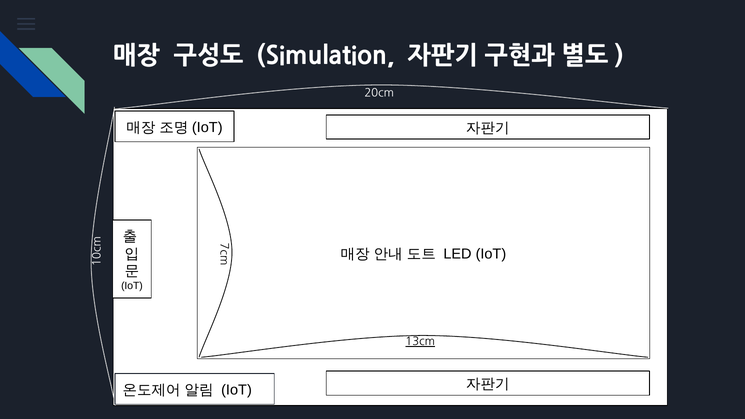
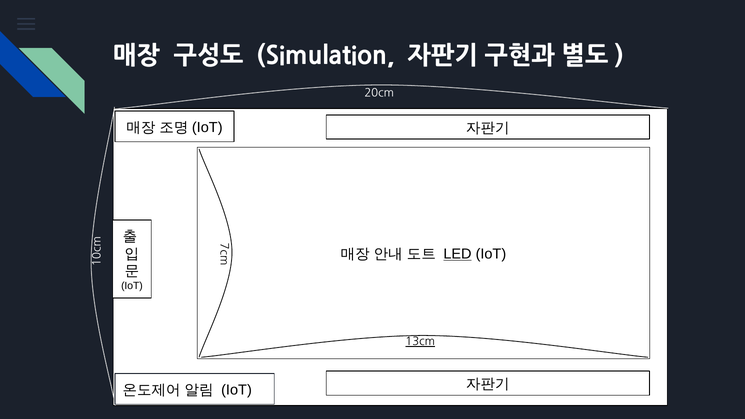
LED underline: none -> present (457, 254)
